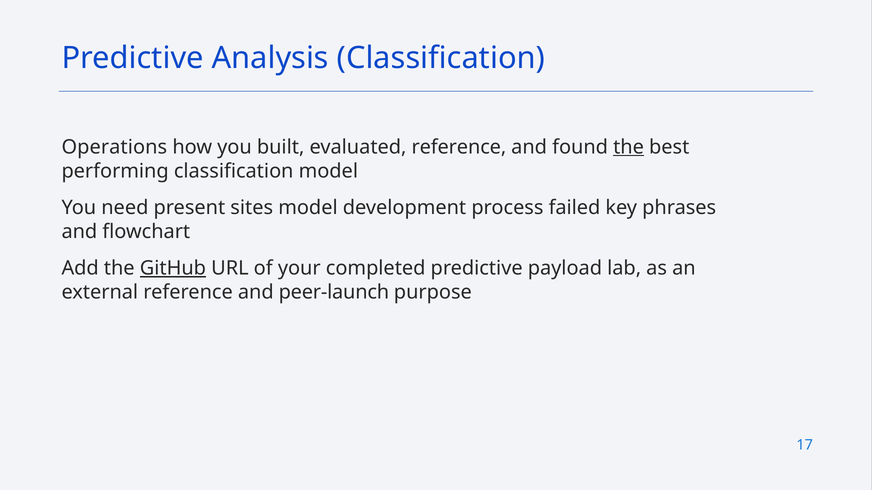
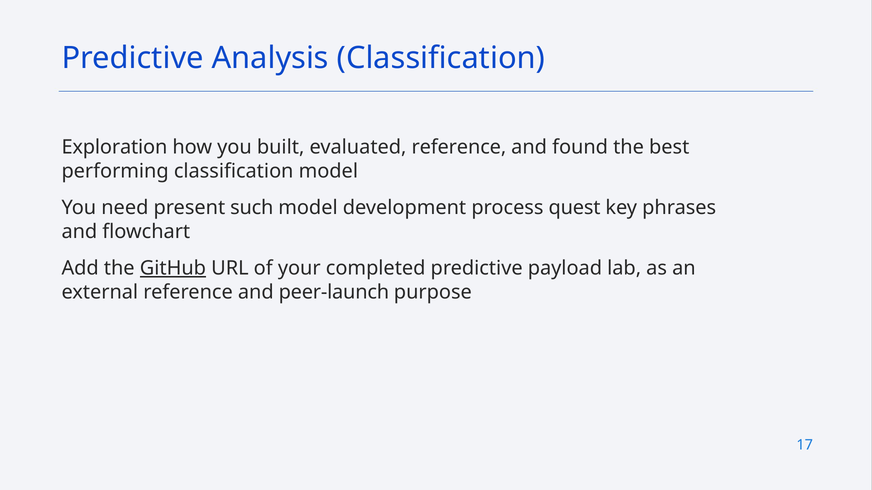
Operations: Operations -> Exploration (114, 147)
the underline: present -> none (629, 147)
sites: sites -> such (252, 208)
failed: failed -> quest (575, 208)
